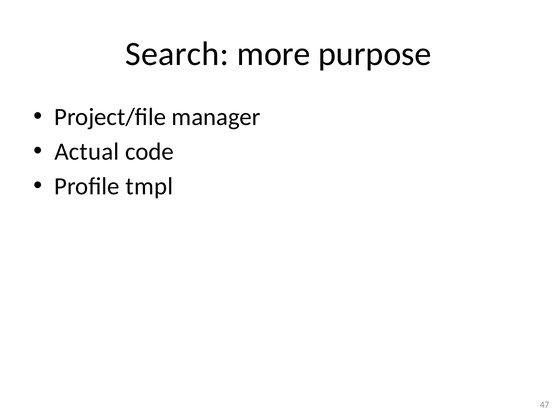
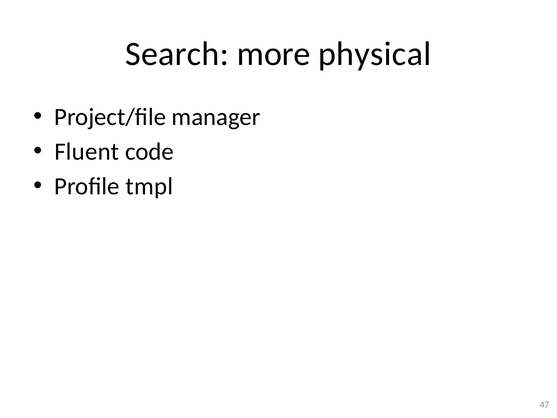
purpose: purpose -> physical (375, 54)
Actual: Actual -> Fluent (87, 152)
